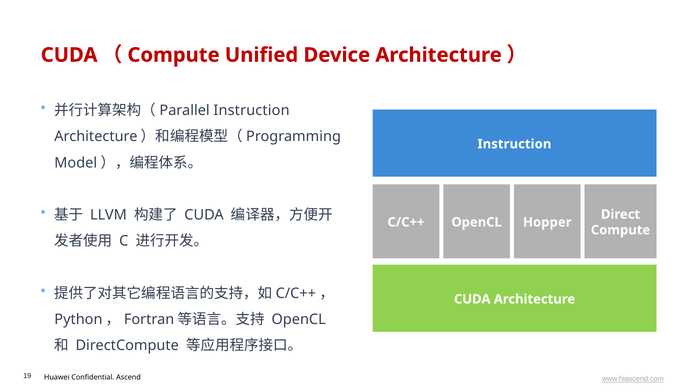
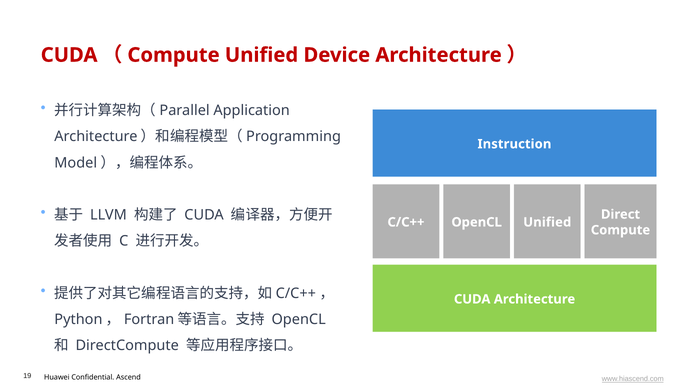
Instruction: Instruction -> Application (252, 110)
OpenCL Hopper: Hopper -> Unified (547, 222)
